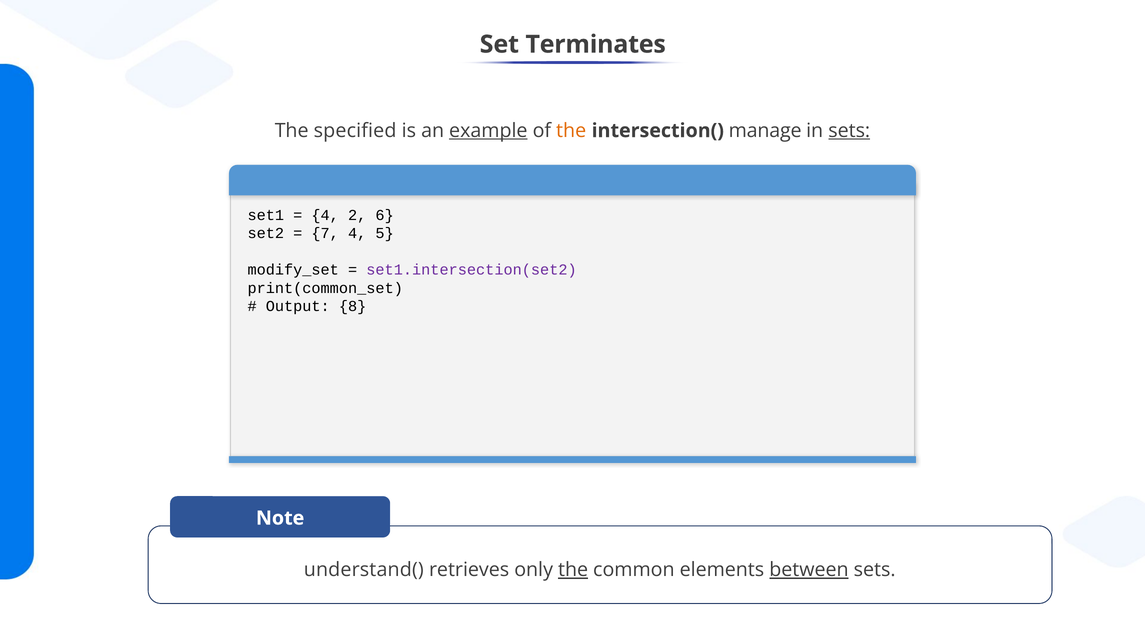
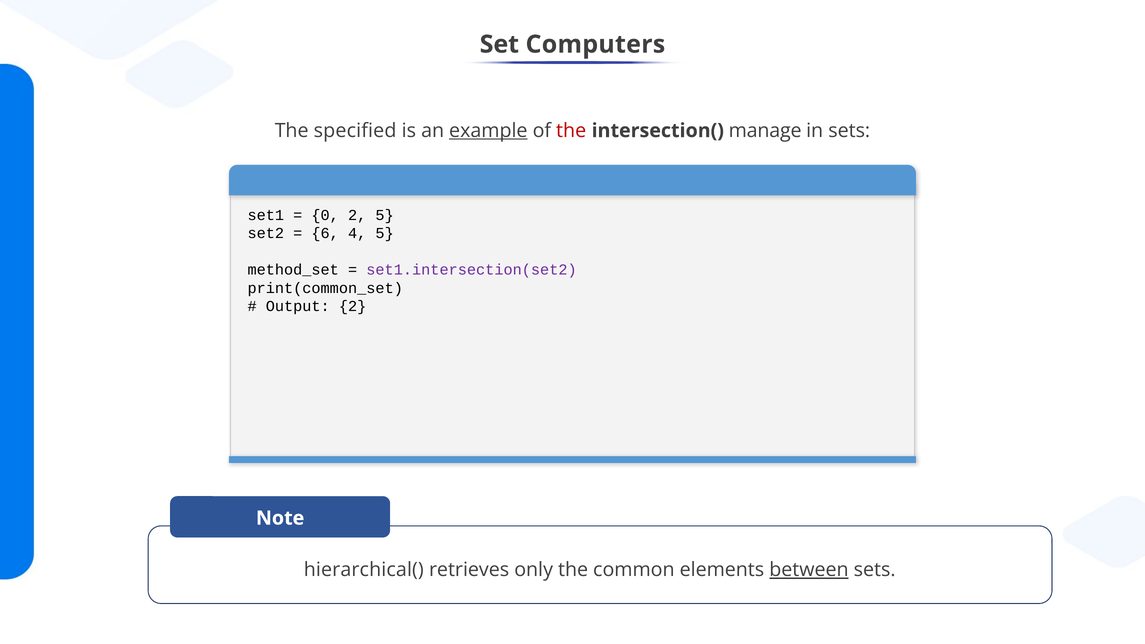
Terminates: Terminates -> Computers (595, 44)
the colour: orange -> red (571, 131)
sets underline: present -> none (849, 131)
4: 4 -> 0 (325, 215)
2 6: 6 -> 5 (385, 215)
7: 7 -> 6 (325, 233)
modify_set: modify_set -> method_set (293, 270)
Output 8: 8 -> 2 (353, 306)
understand(: understand( -> hierarchical( (364, 570)
the underline: present -> none (573, 570)
